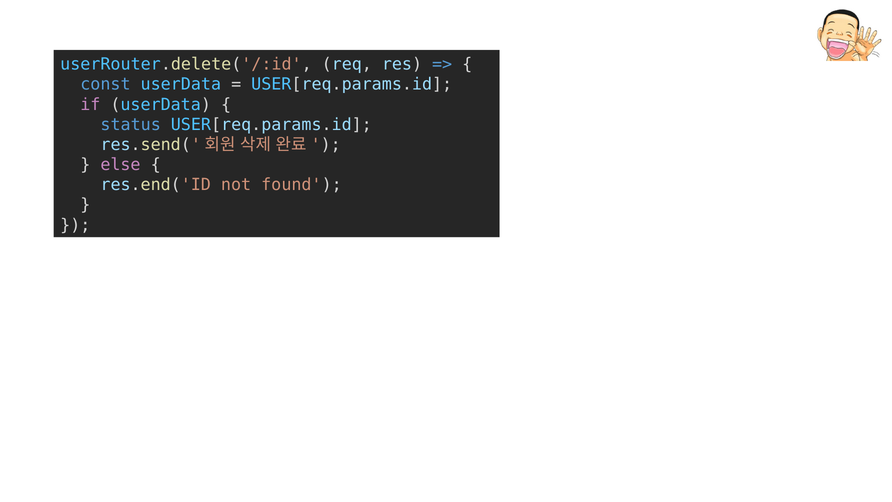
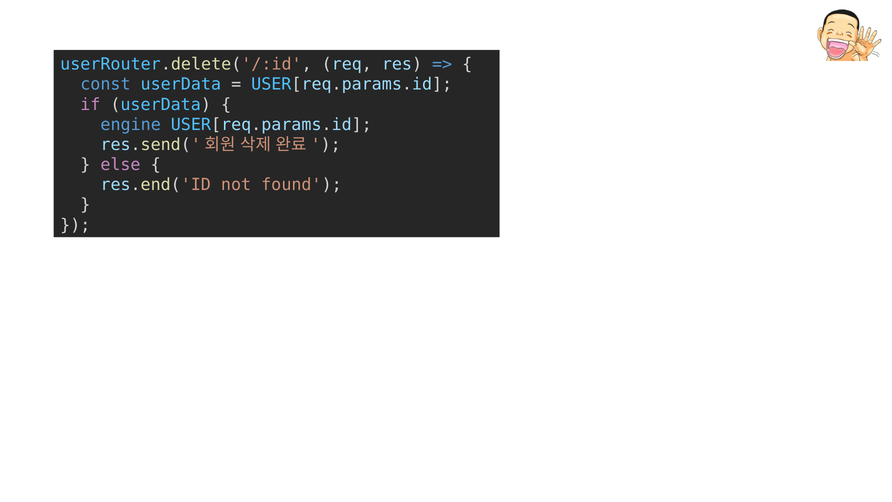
status: status -> engine (131, 125)
